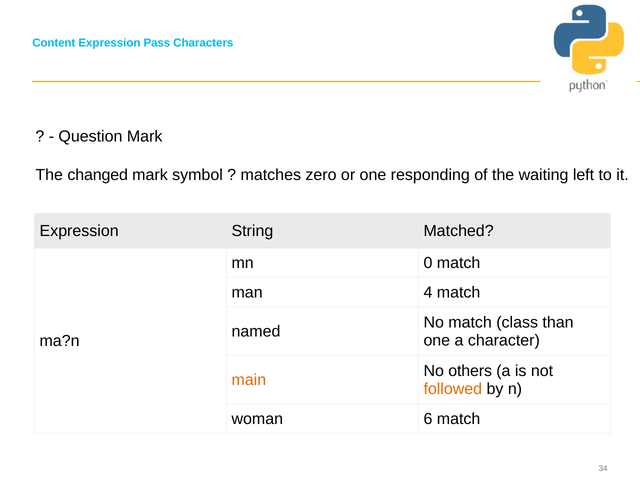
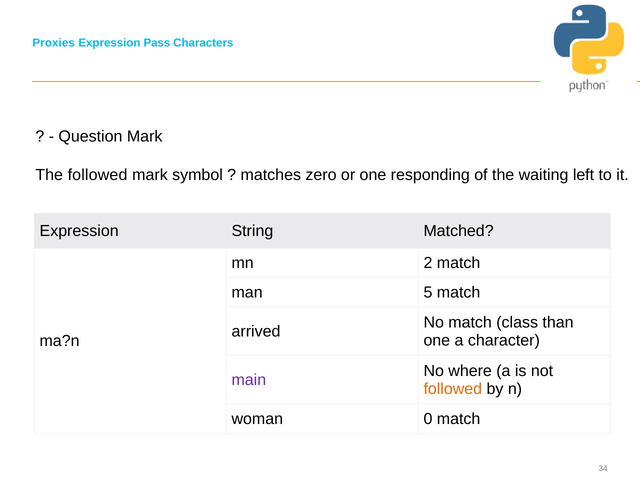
Content: Content -> Proxies (54, 43)
The changed: changed -> followed (98, 175)
0: 0 -> 2 (428, 263)
4: 4 -> 5 (428, 293)
named: named -> arrived (256, 331)
others: others -> where (470, 371)
main colour: orange -> purple (249, 380)
6: 6 -> 0 (428, 419)
